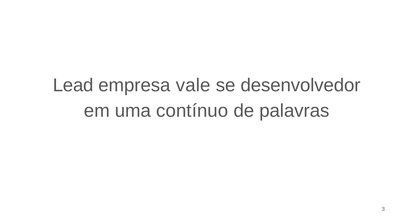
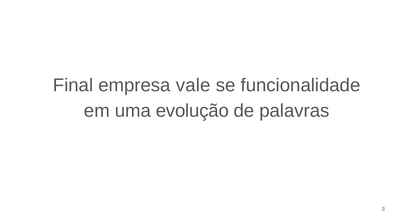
Lead: Lead -> Final (73, 86)
desenvolvedor: desenvolvedor -> funcionalidade (301, 86)
contínuo: contínuo -> evolução (192, 111)
